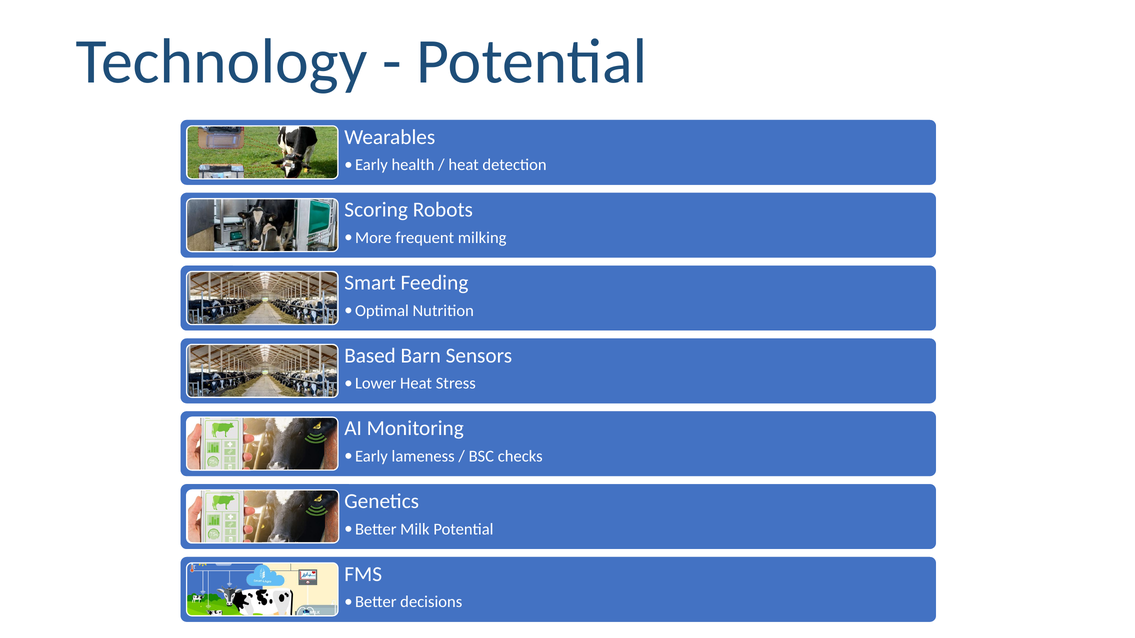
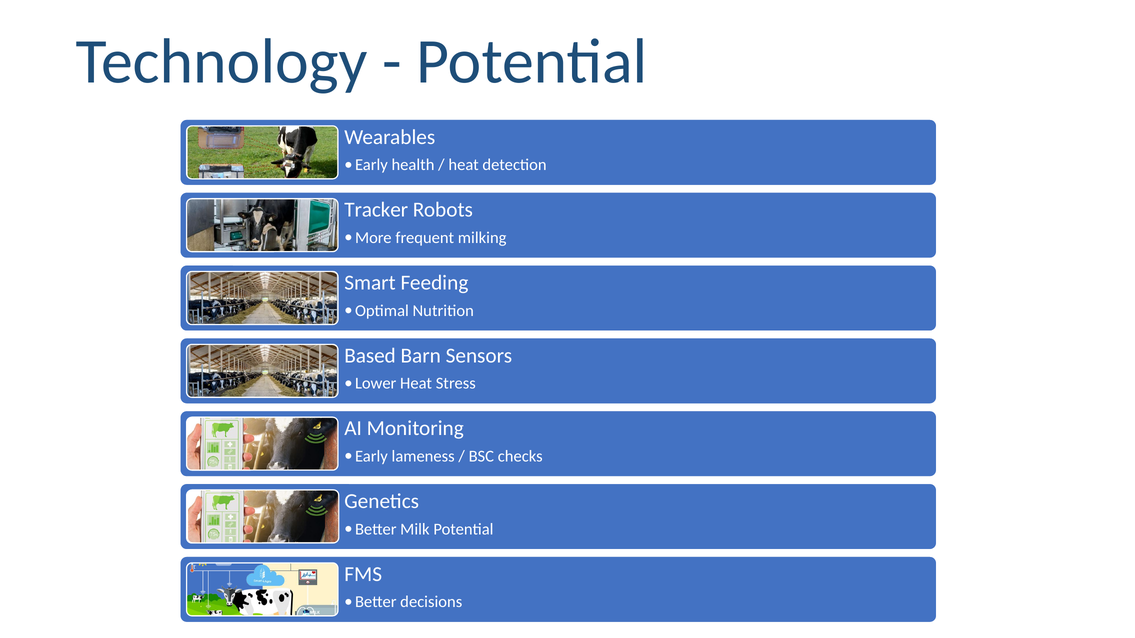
Scoring: Scoring -> Tracker (376, 210)
